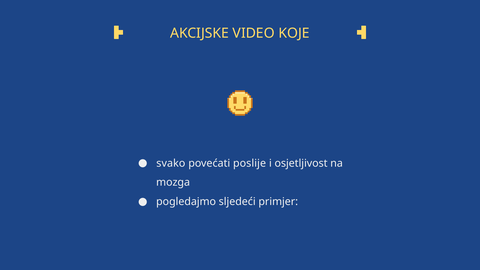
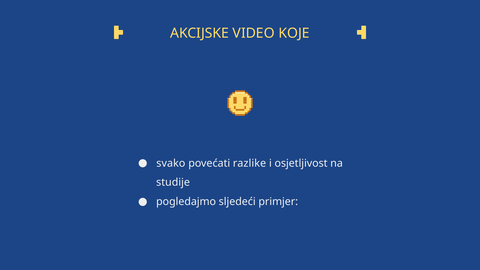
poslije: poslije -> razlike (250, 163)
mozga: mozga -> studije (173, 182)
